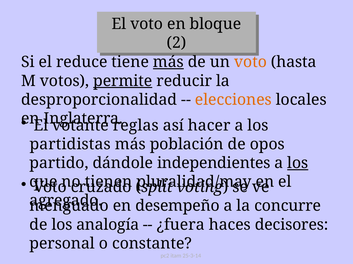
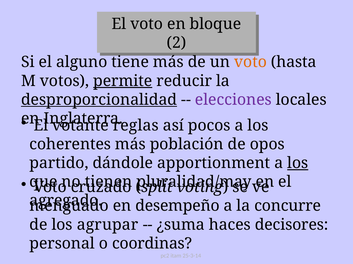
reduce: reduce -> alguno (82, 62)
más underline: present -> none (168, 62)
desproporcionalidad underline: none -> present (99, 100)
elecciones colour: orange -> purple (233, 100)
hacer: hacer -> pocos (209, 126)
partidistas: partidistas -> coherentes (70, 145)
independientes: independientes -> apportionment (214, 163)
analogía: analogía -> agrupar (108, 225)
¿fuera: ¿fuera -> ¿suma (181, 225)
constante: constante -> coordinas (152, 244)
